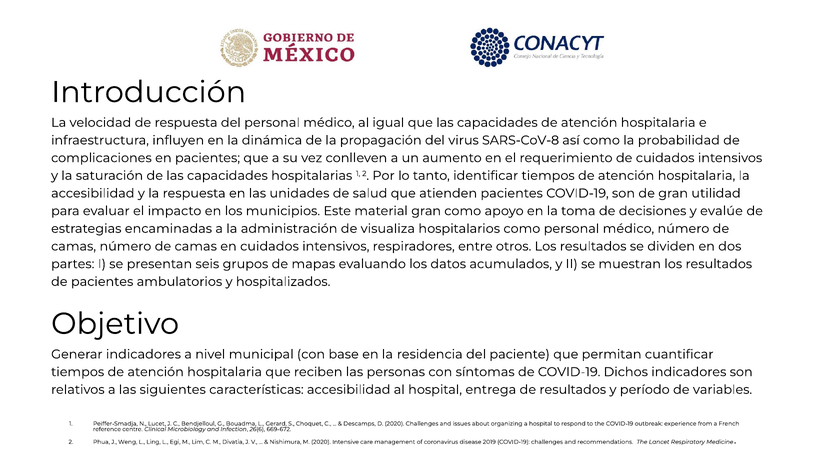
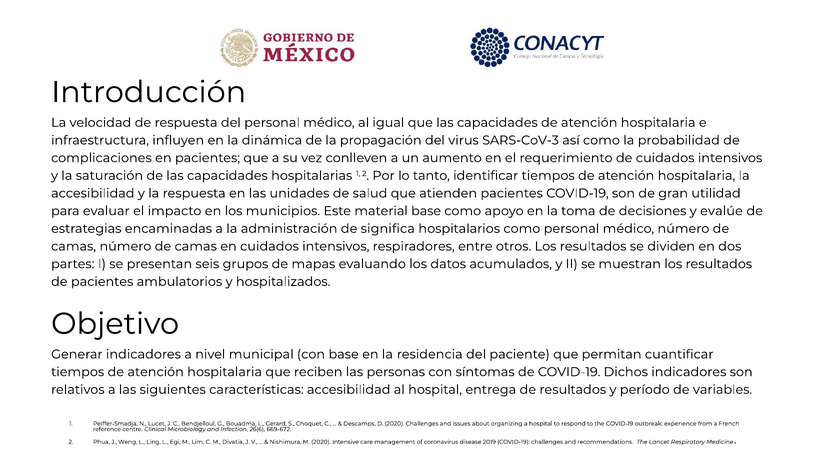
SARS-CoV-8: SARS-CoV-8 -> SARS-CoV-3 (521, 140)
material gran: gran -> base (426, 211)
visualiza: visualiza -> significa (388, 229)
